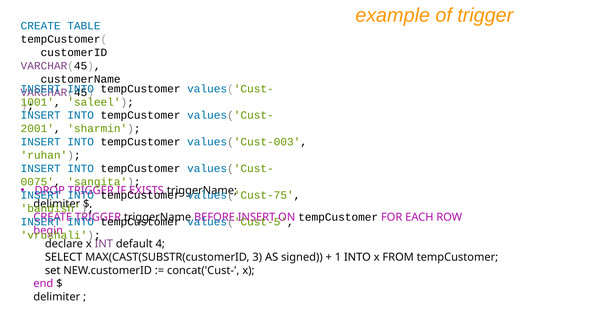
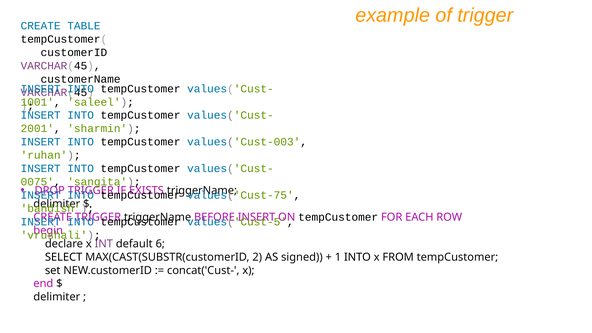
4: 4 -> 6 (160, 244)
3: 3 -> 2 (257, 257)
